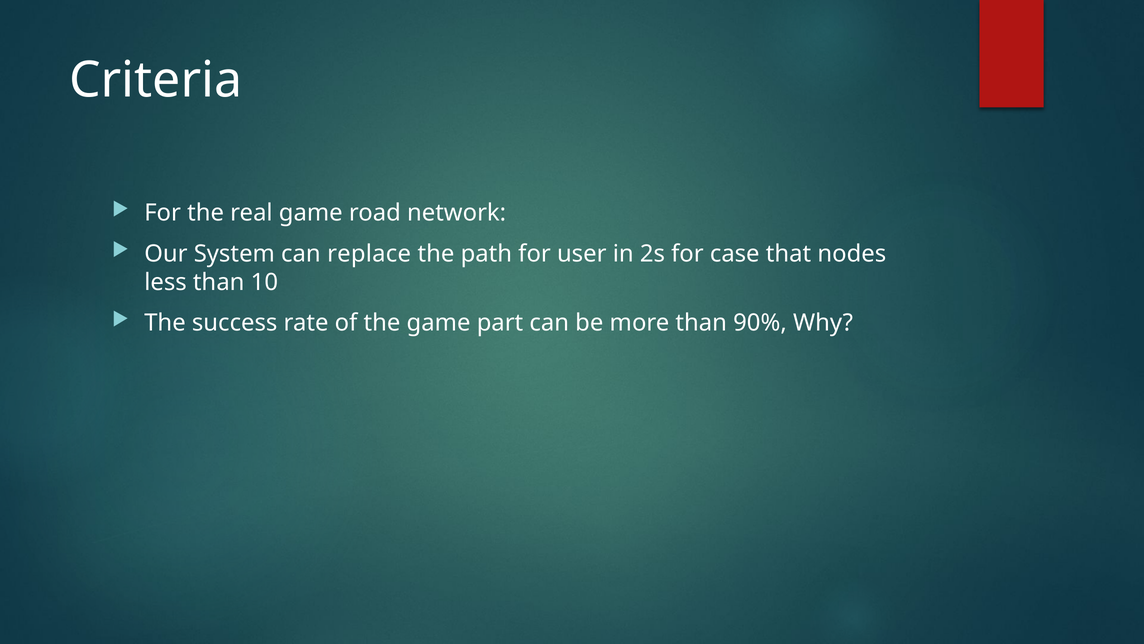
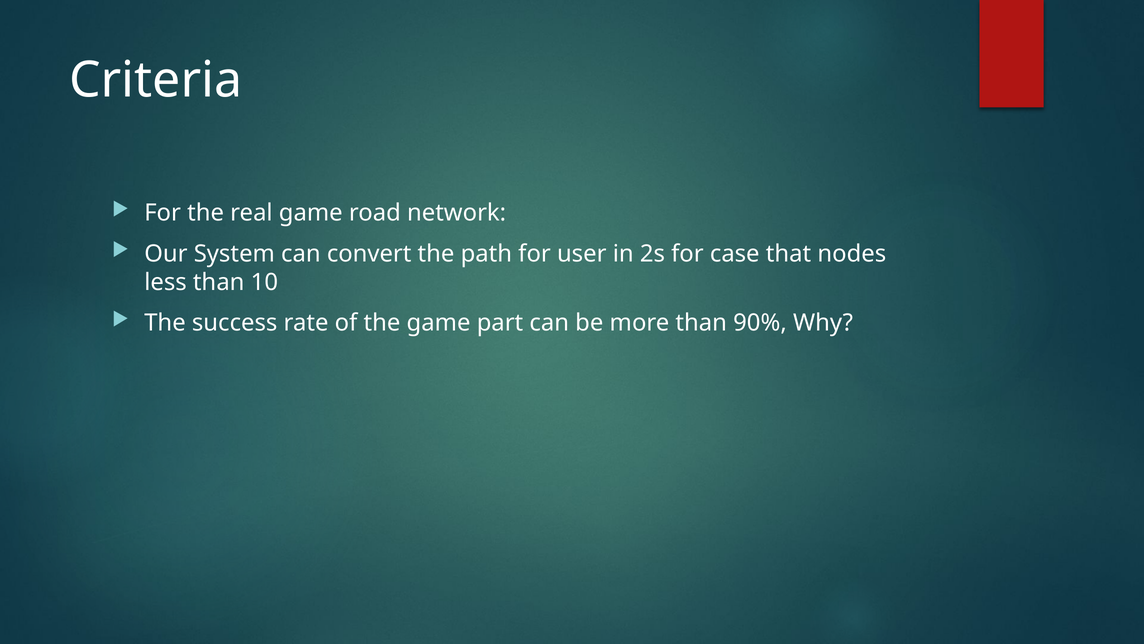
replace: replace -> convert (369, 253)
